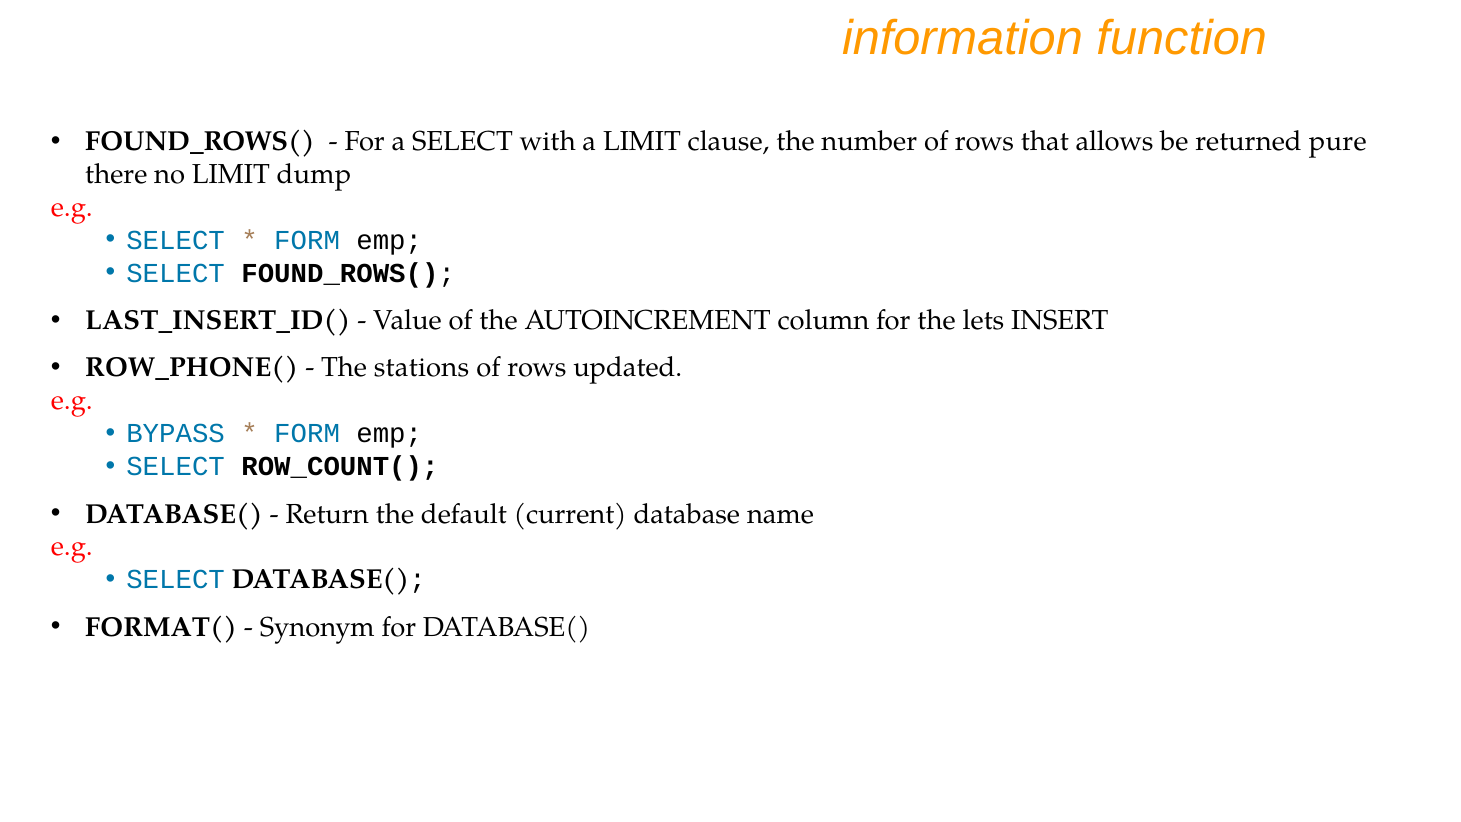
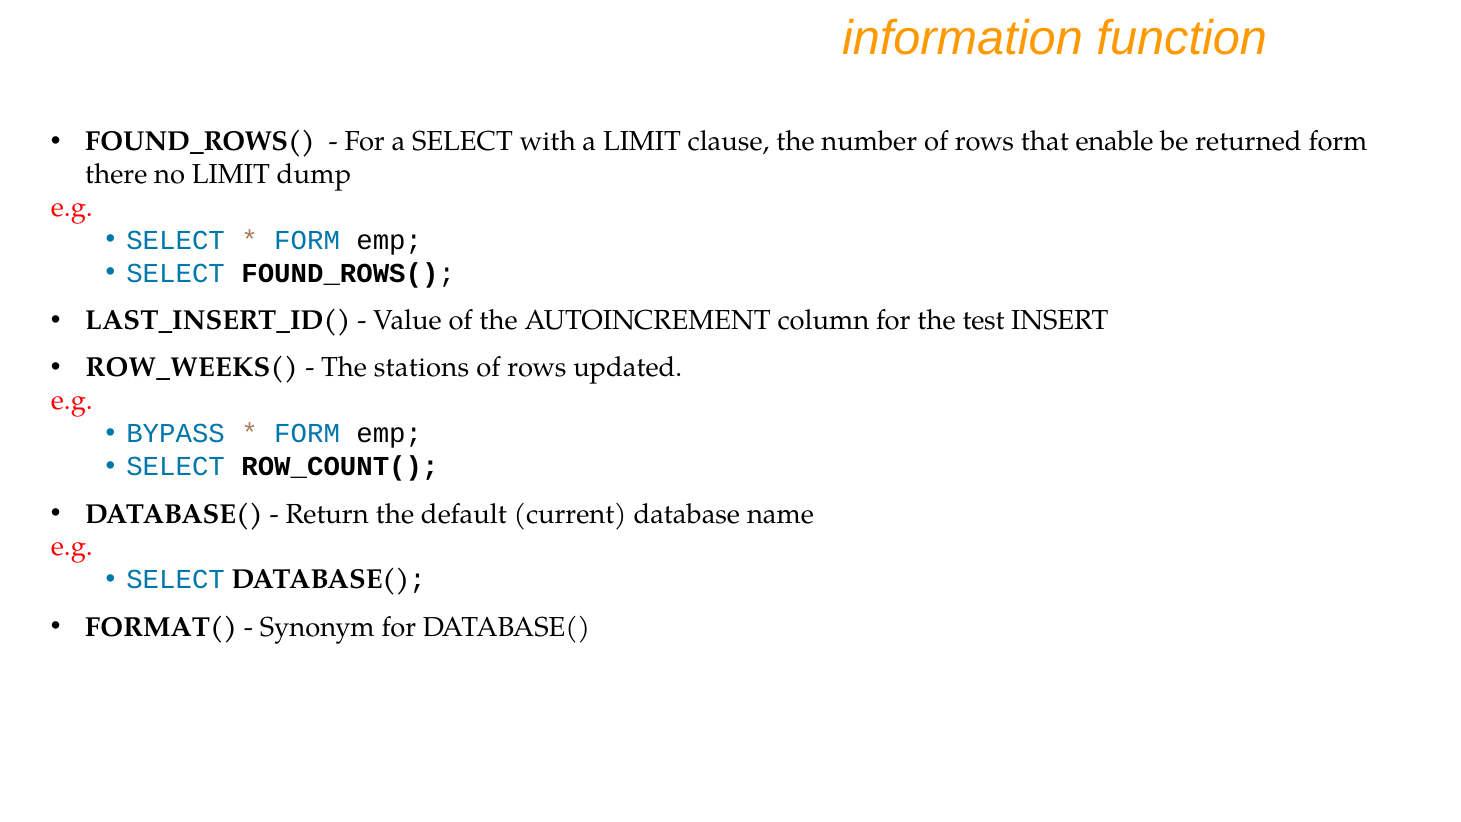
allows: allows -> enable (1115, 141)
returned pure: pure -> form (1338, 141)
lets: lets -> test (984, 320)
ROW_PHONE(: ROW_PHONE( -> ROW_WEEKS( (192, 368)
